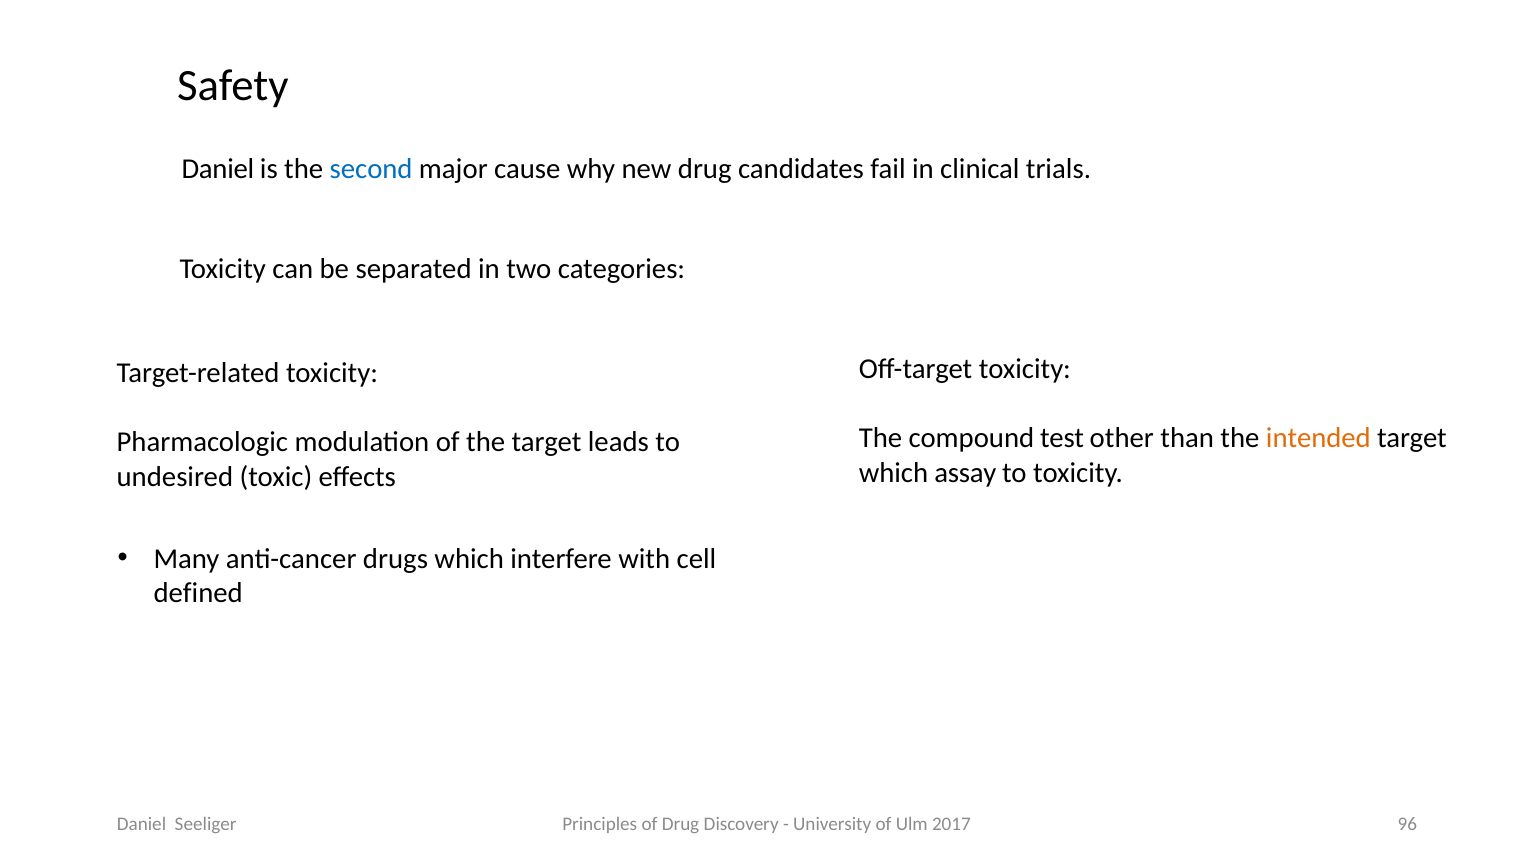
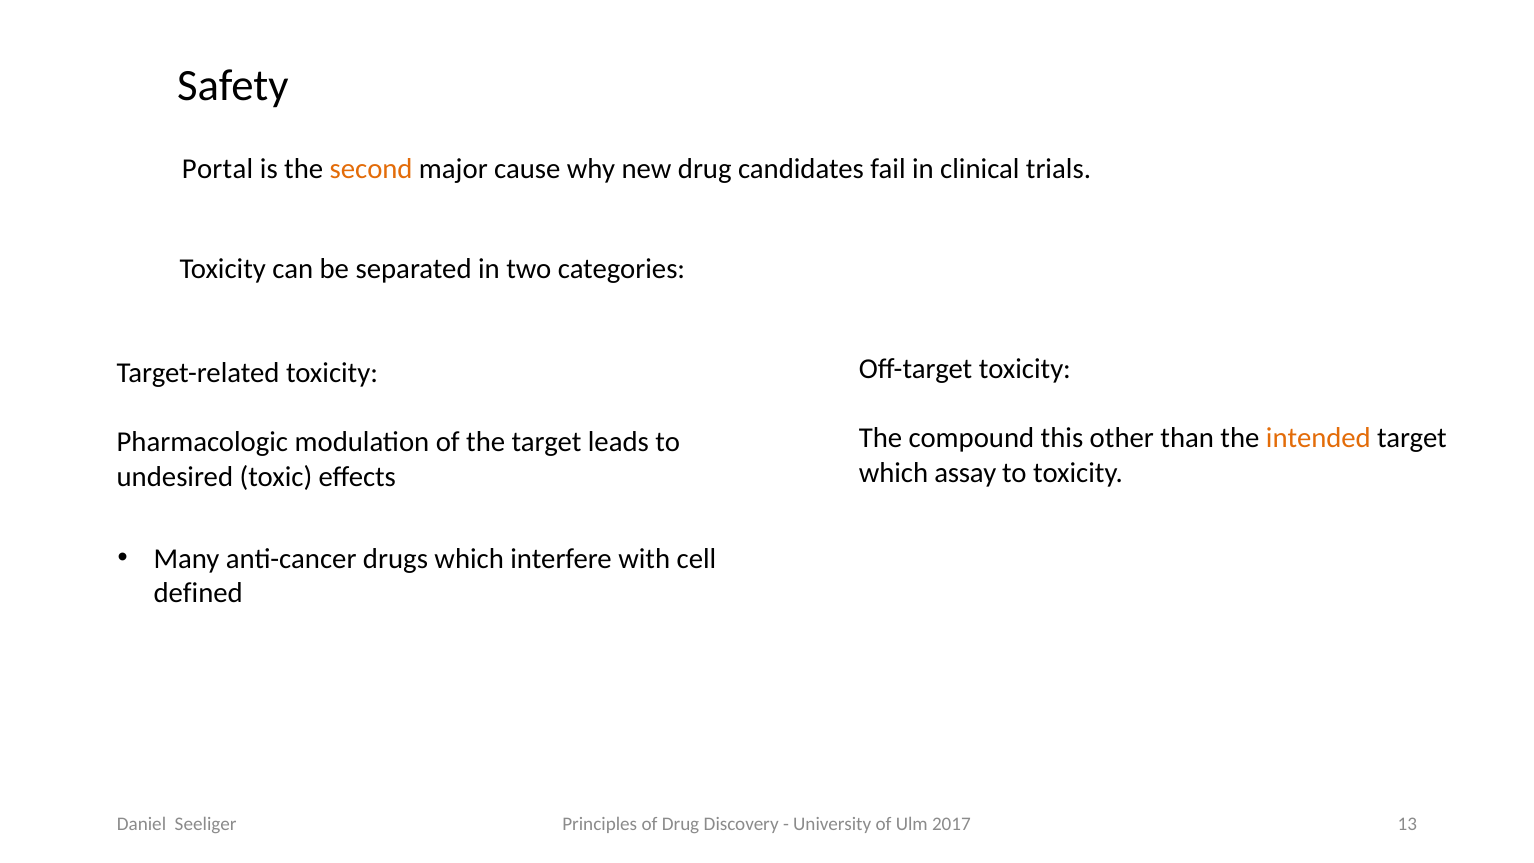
Daniel: Daniel -> Portal (218, 169)
second colour: blue -> orange (371, 169)
test: test -> this (1062, 438)
96: 96 -> 13 (1407, 824)
